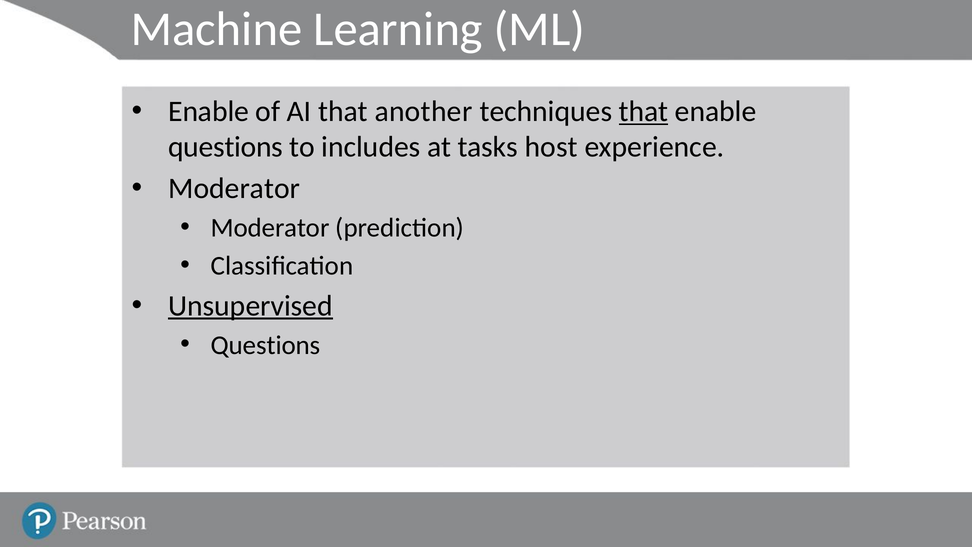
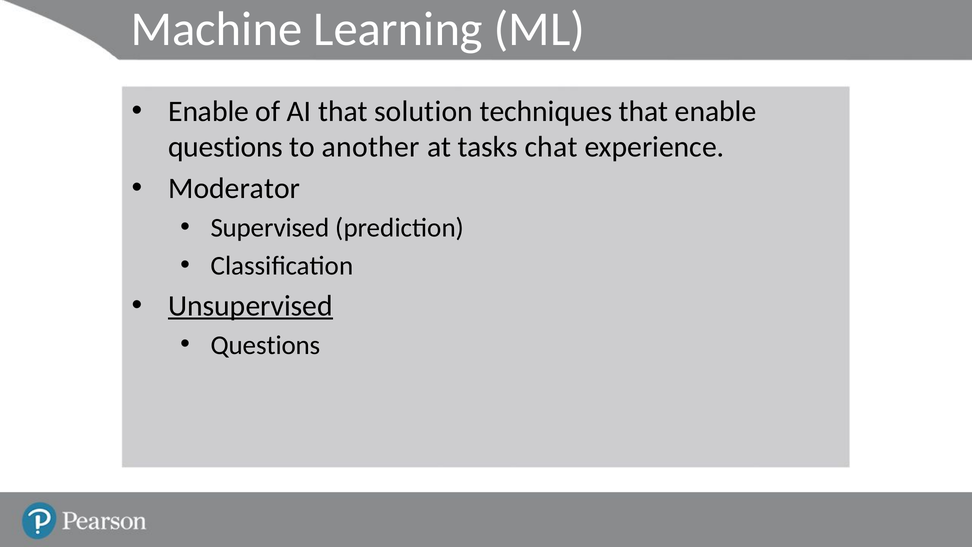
another: another -> solution (424, 111)
that underline: present -> none (644, 111)
includes: includes -> another (371, 147)
host: host -> chat (551, 147)
Moderator: Moderator -> Supervised (270, 228)
